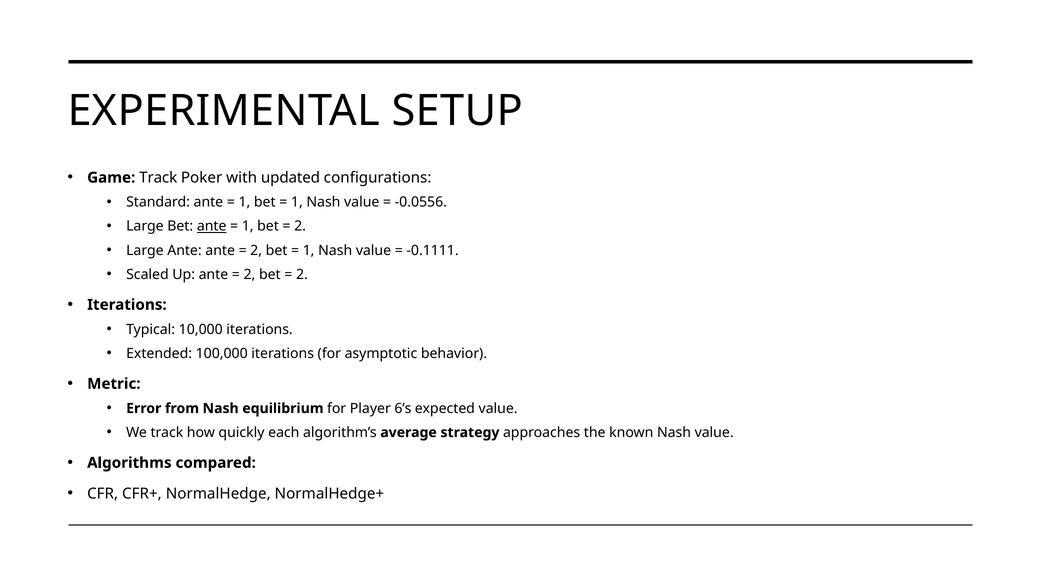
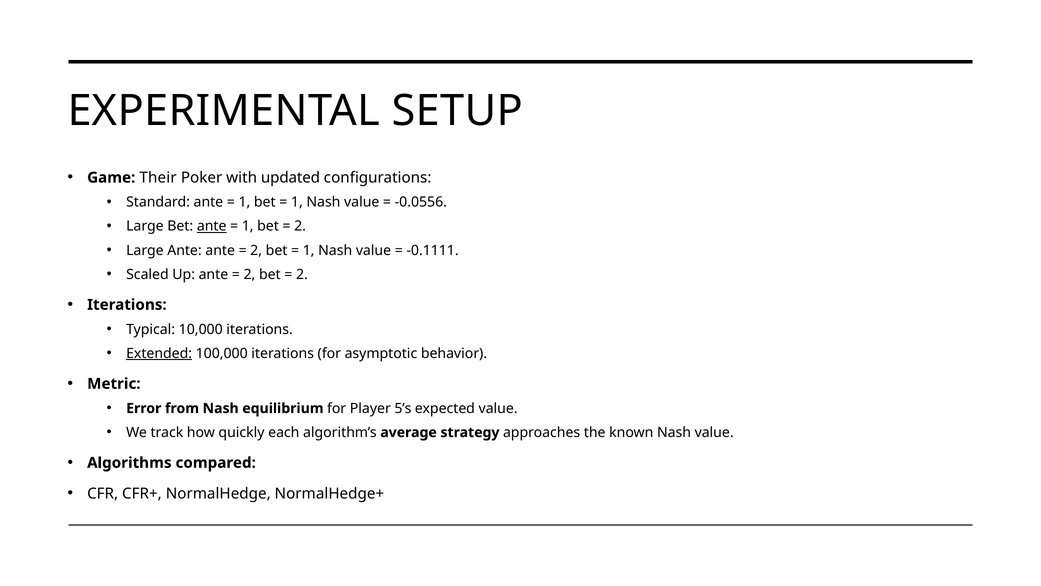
Game Track: Track -> Their (158, 177)
Extended underline: none -> present (159, 353)
6’s: 6’s -> 5’s (403, 408)
